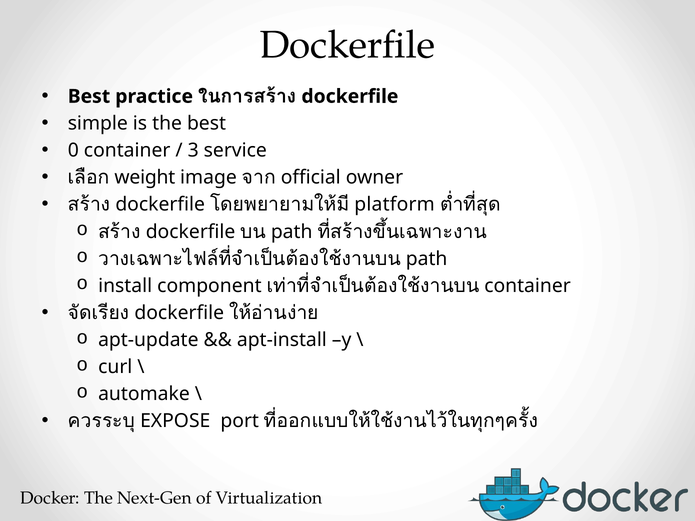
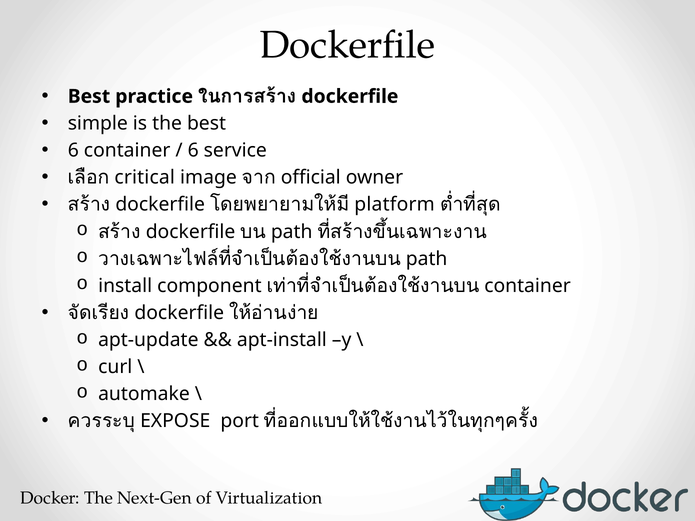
0: 0 -> 6 (73, 151)
3: 3 -> 6 (193, 151)
weight: weight -> critical (145, 178)
